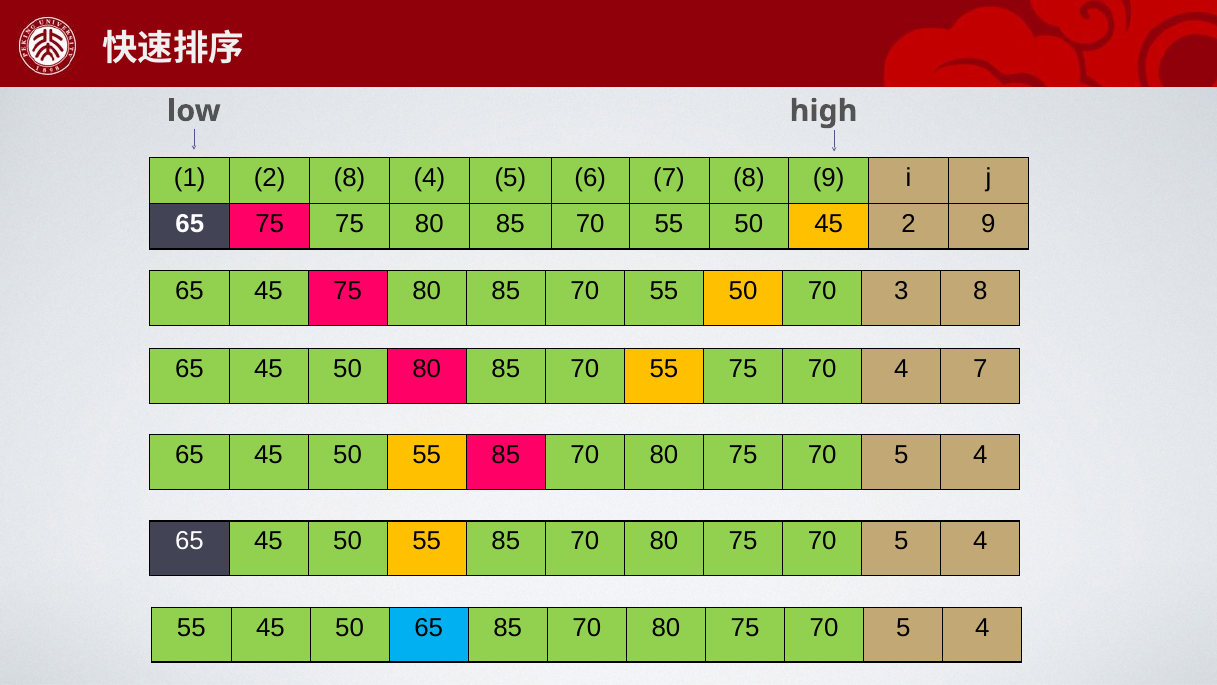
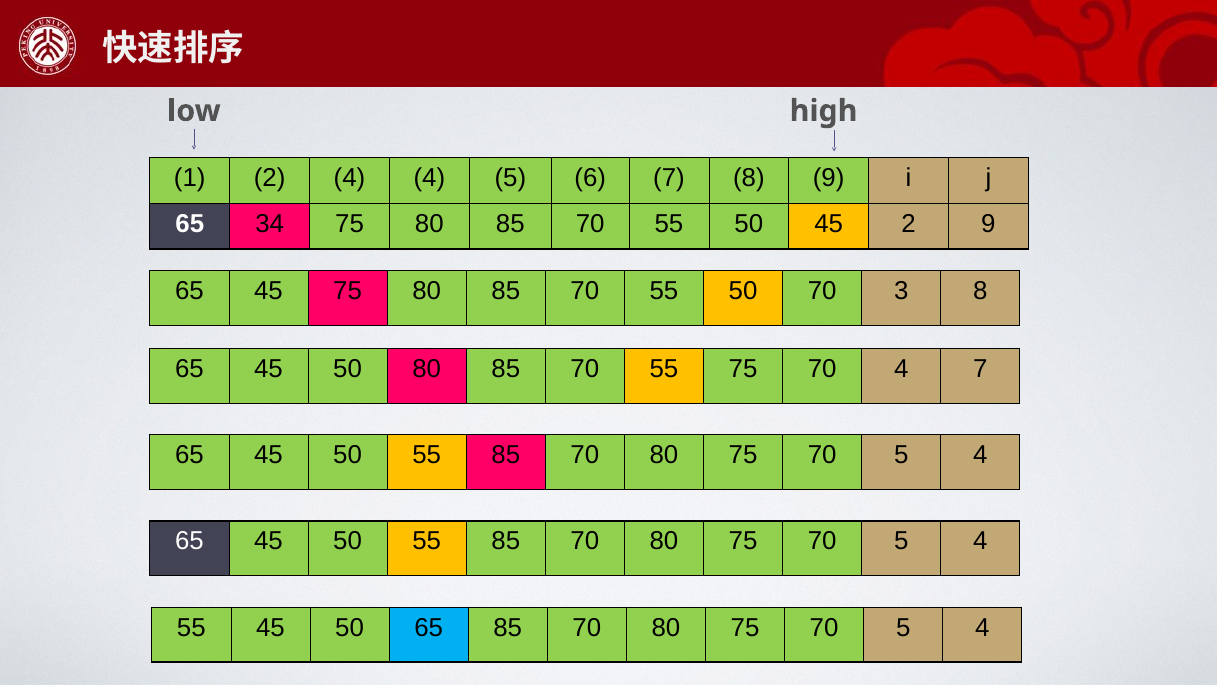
2 8: 8 -> 4 (350, 178)
65 75: 75 -> 34 (270, 224)
